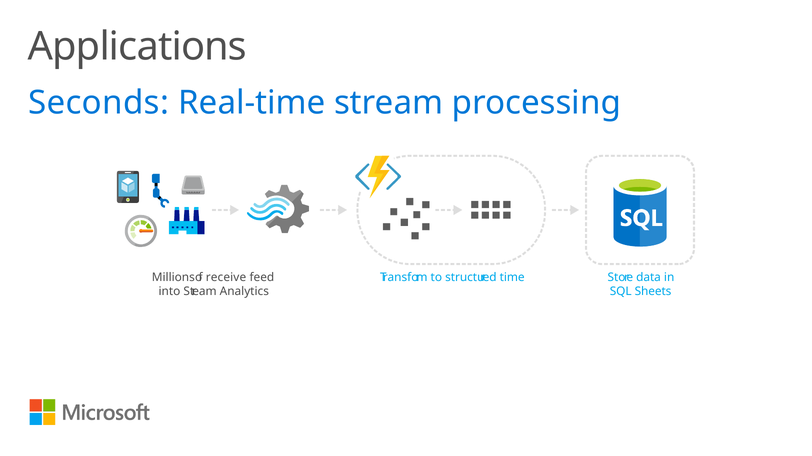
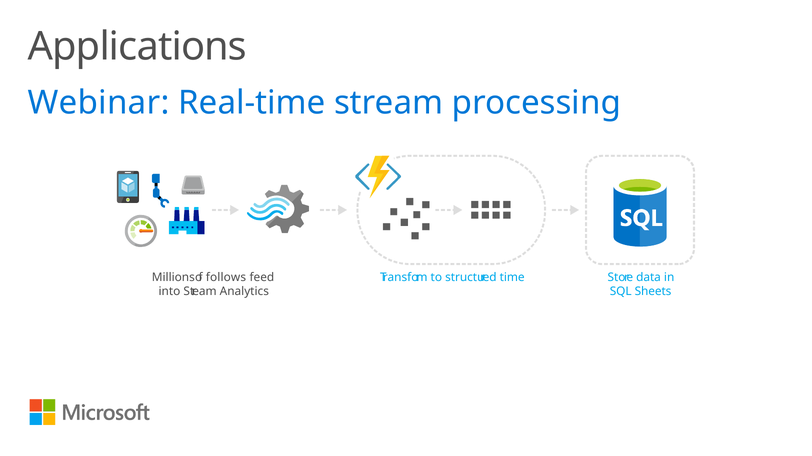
Seconds: Seconds -> Webinar (99, 103)
receive: receive -> follows (226, 278)
